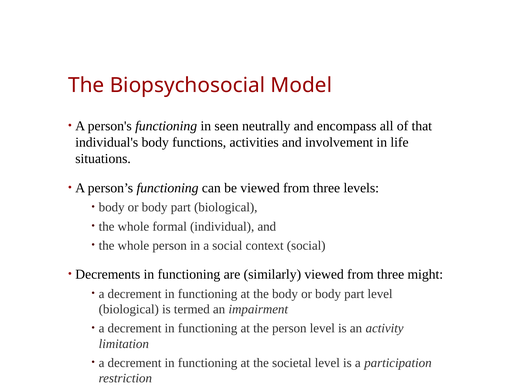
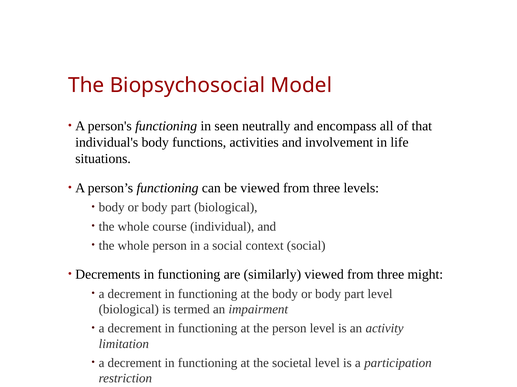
formal: formal -> course (170, 227)
